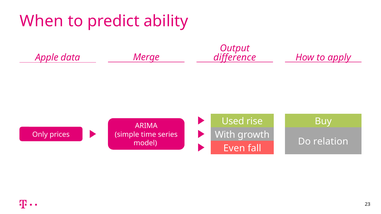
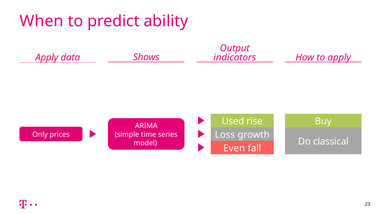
difference: difference -> indicators (235, 57)
Apple: Apple -> Apply (47, 58)
Merge: Merge -> Shows (146, 57)
With: With -> Loss (225, 135)
relation: relation -> classical (331, 142)
